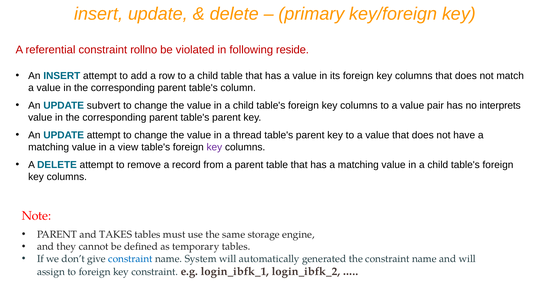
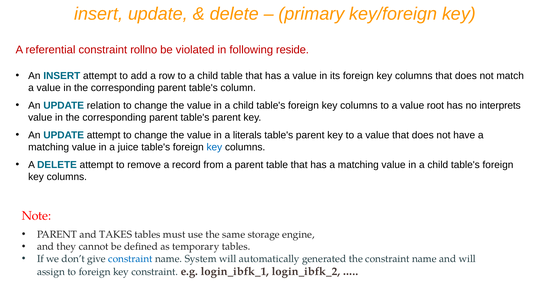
subvert: subvert -> relation (104, 105)
pair: pair -> root (435, 105)
thread: thread -> literals (247, 135)
view: view -> juice (128, 147)
key colour: purple -> blue (214, 147)
